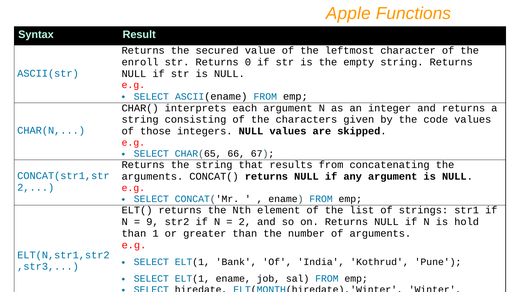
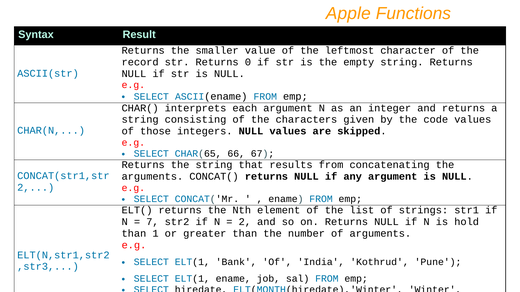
secured: secured -> smaller (217, 51)
enroll: enroll -> record (140, 62)
9: 9 -> 7 (152, 222)
